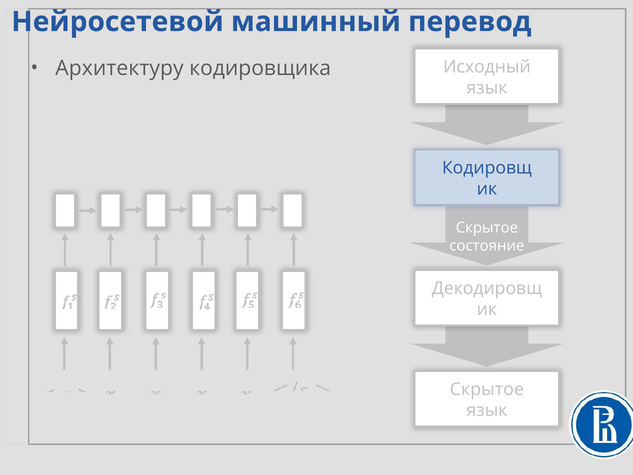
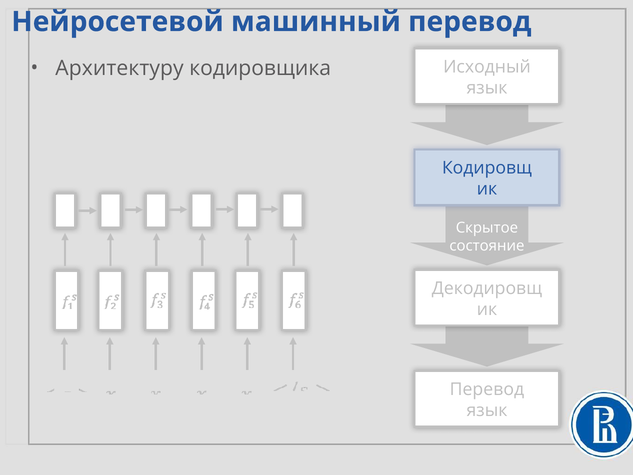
Скрытое: Скрытое -> Перевод (487, 389)
